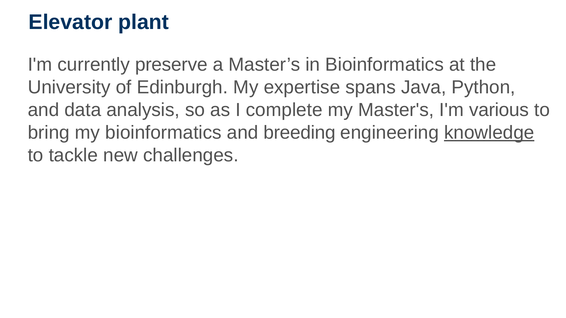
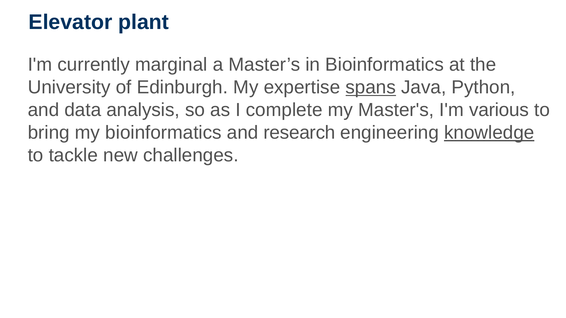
preserve: preserve -> marginal (171, 65)
spans underline: none -> present (371, 87)
breeding: breeding -> research (299, 133)
